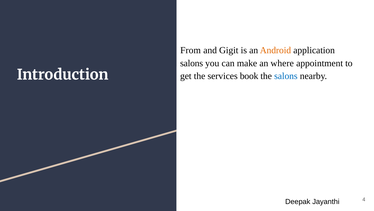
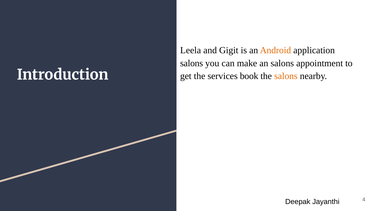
From: From -> Leela (191, 50)
an where: where -> salons (282, 63)
salons colour: blue -> orange (286, 76)
